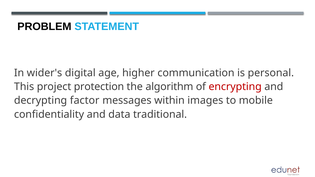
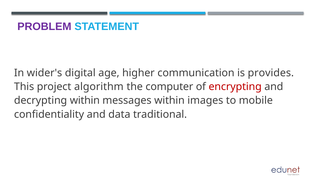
PROBLEM colour: black -> purple (44, 27)
personal: personal -> provides (271, 73)
protection: protection -> algorithm (99, 87)
algorithm: algorithm -> computer (169, 87)
decrypting factor: factor -> within (85, 101)
